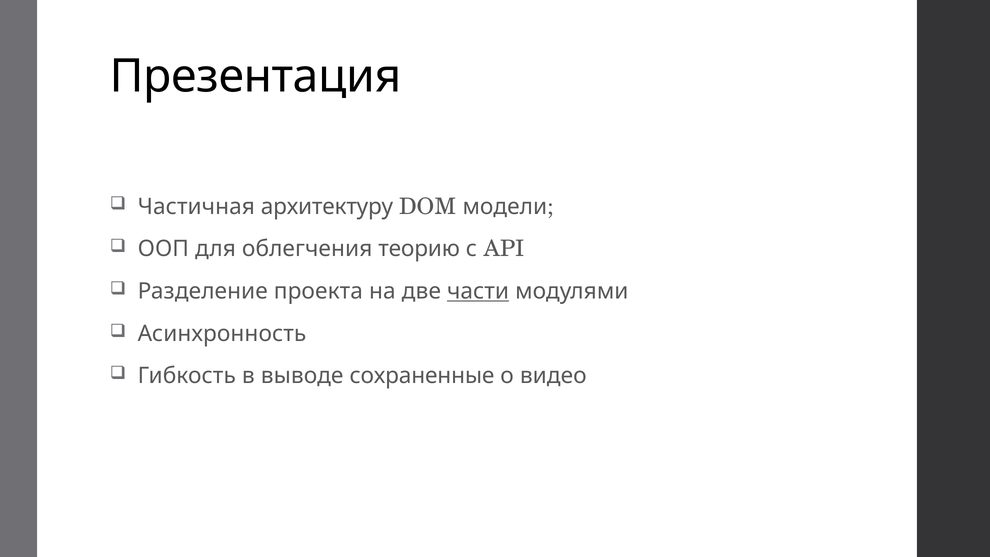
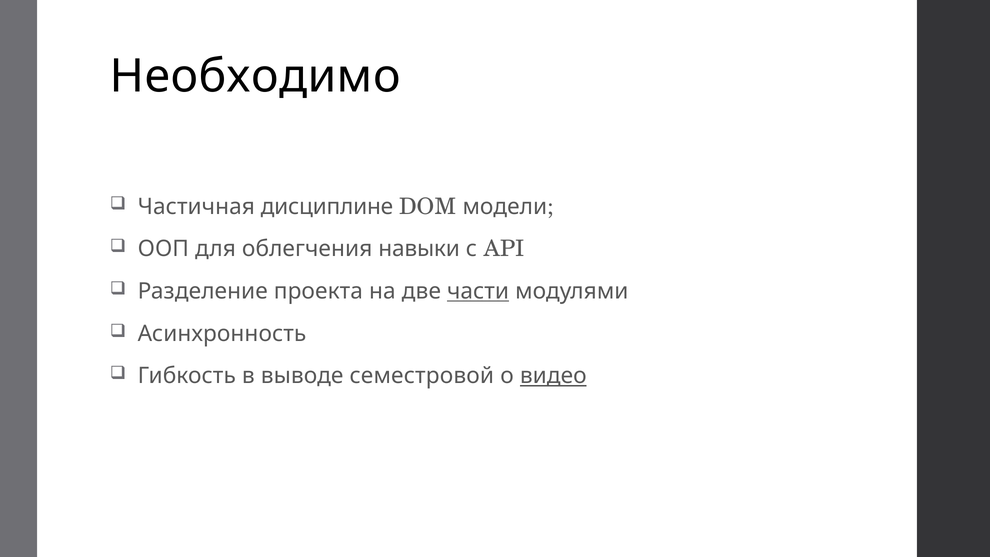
Презентация: Презентация -> Необходимо (255, 77)
архитектуру: архитектуру -> дисциплине (327, 206)
теорию: теорию -> навыки (419, 249)
сохраненные: сохраненные -> семестровой (422, 376)
видео underline: none -> present (553, 376)
